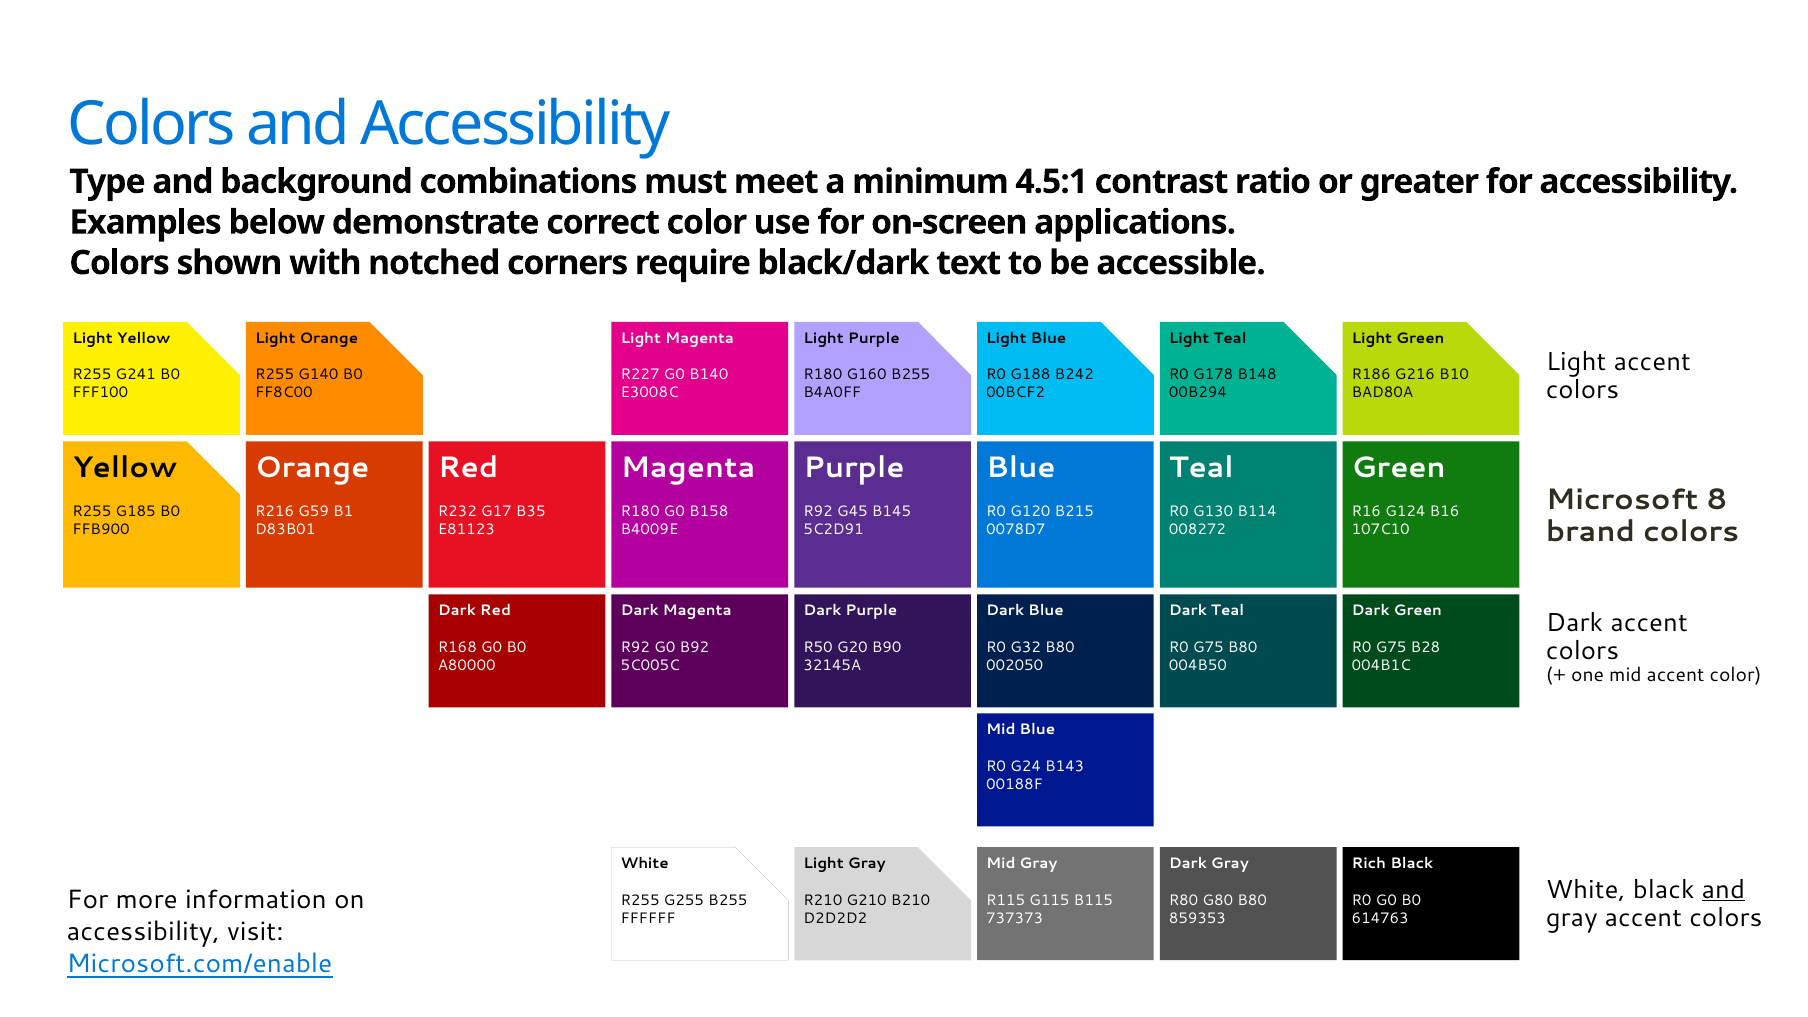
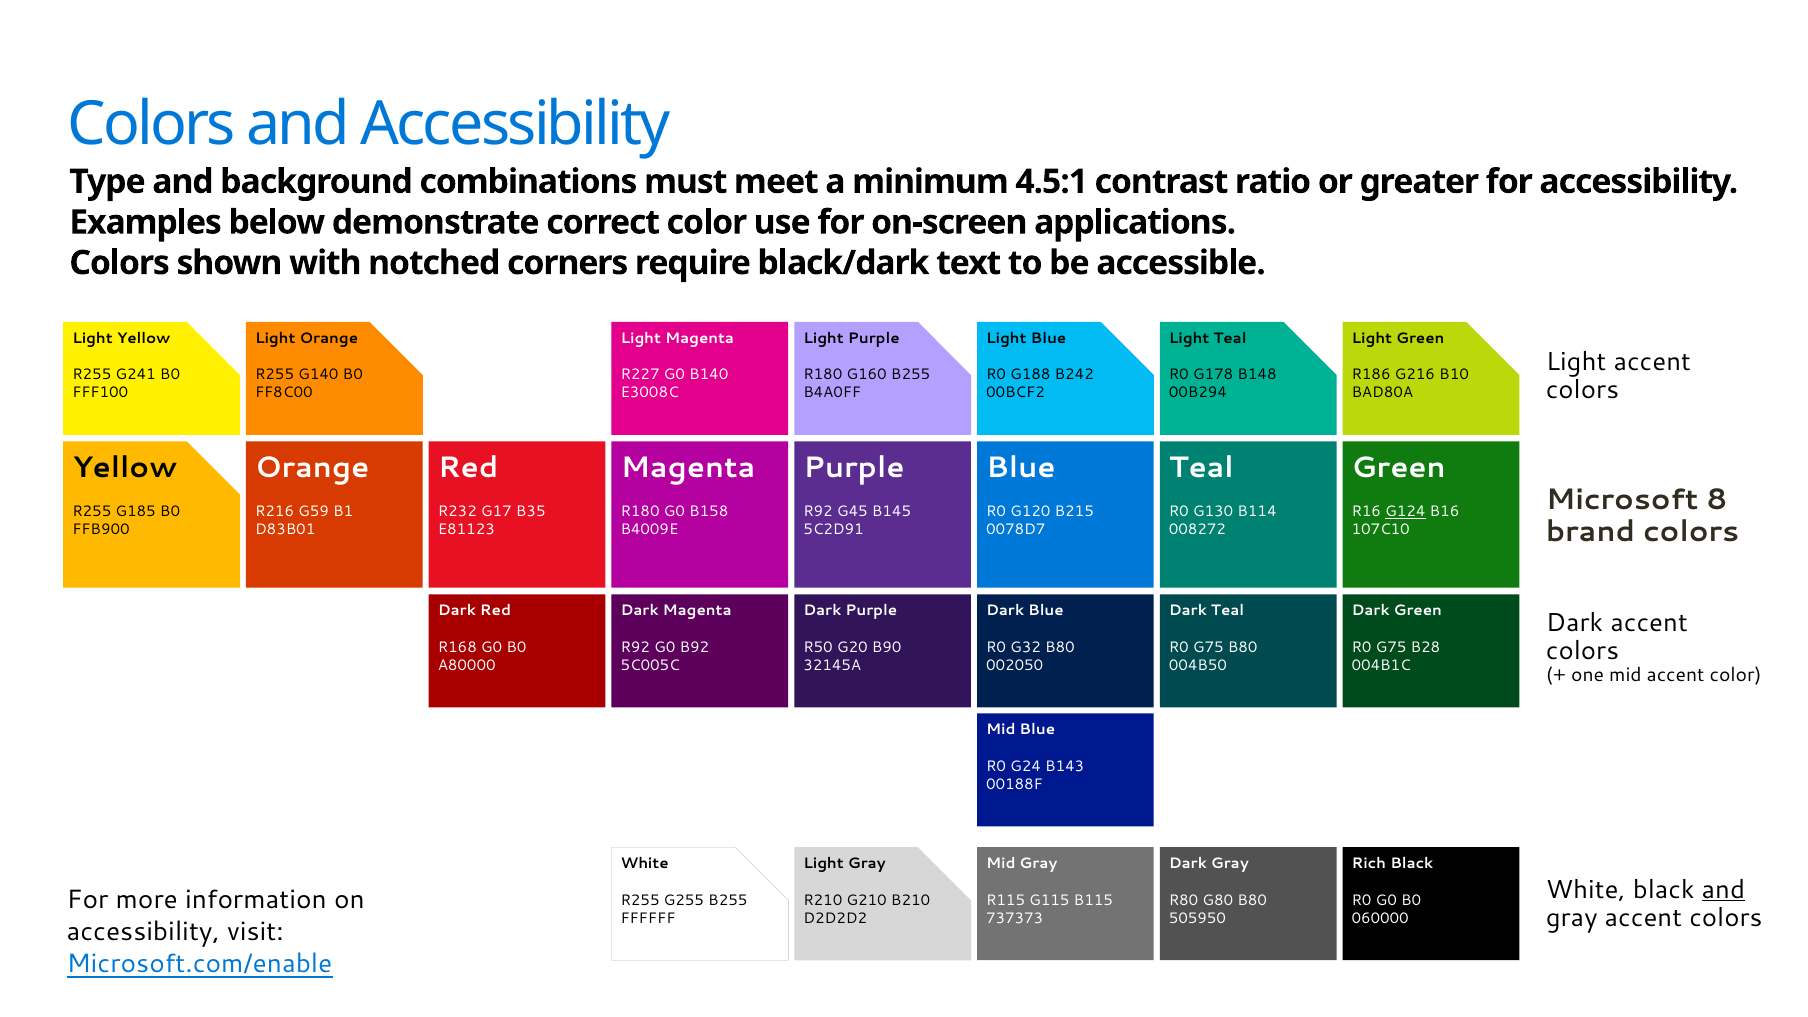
G124 underline: none -> present (1405, 512)
859353: 859353 -> 505950 (1197, 918)
614763: 614763 -> 060000 (1380, 918)
